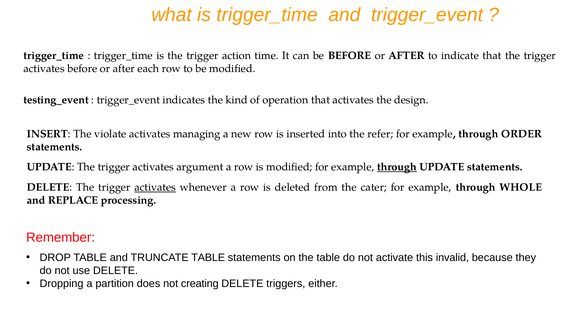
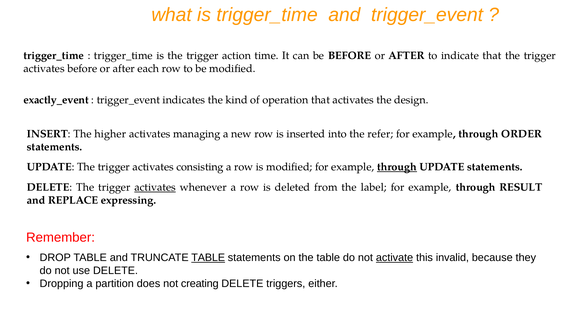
testing_event: testing_event -> exactly_event (56, 100)
violate: violate -> higher (110, 134)
argument: argument -> consisting (200, 167)
cater: cater -> label (374, 187)
WHOLE: WHOLE -> RESULT (521, 187)
processing: processing -> expressing (129, 200)
TABLE underline: none -> present (208, 258)
activate underline: none -> present (395, 258)
